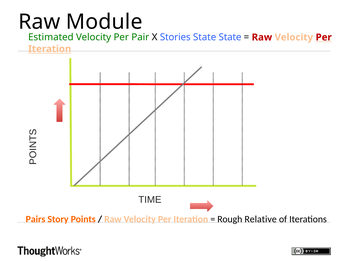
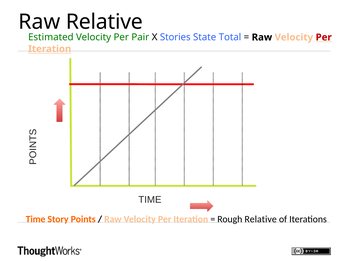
Raw Module: Module -> Relative (104, 22)
State State: State -> Total (230, 37)
Raw colour: red -> black (262, 37)
Pairs: Pairs -> Time (36, 219)
